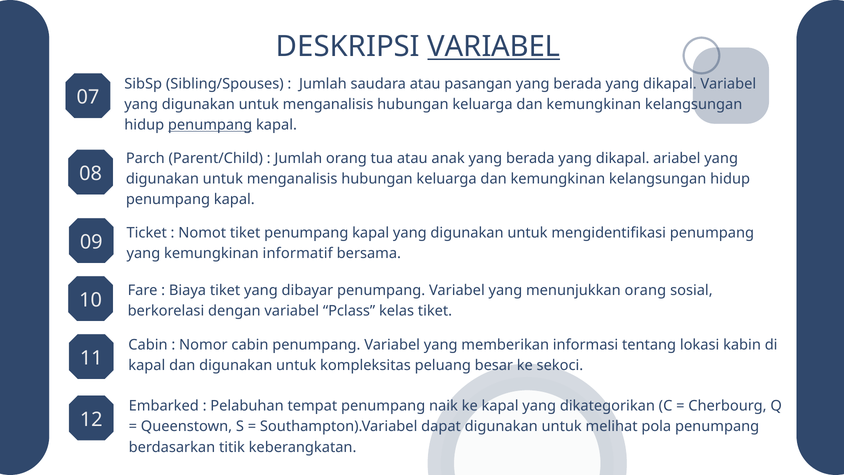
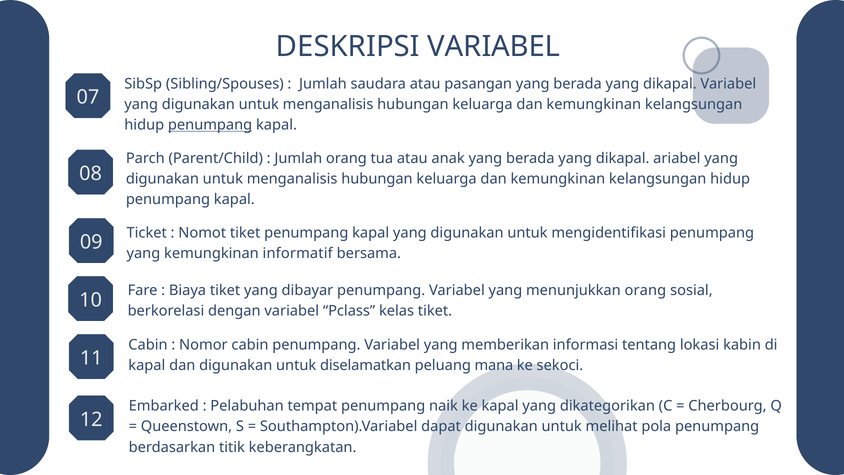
VARIABEL underline: present -> none (494, 47)
kompleksitas: kompleksitas -> diselamatkan (366, 365)
besar: besar -> mana (494, 365)
